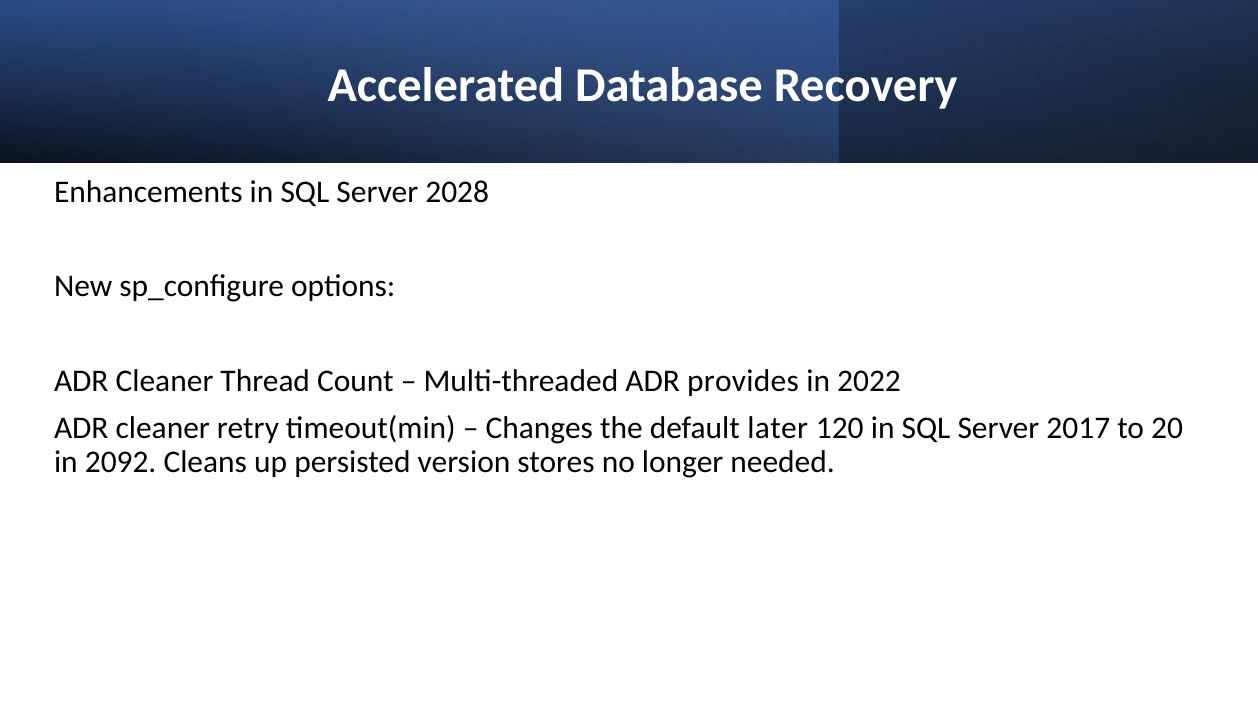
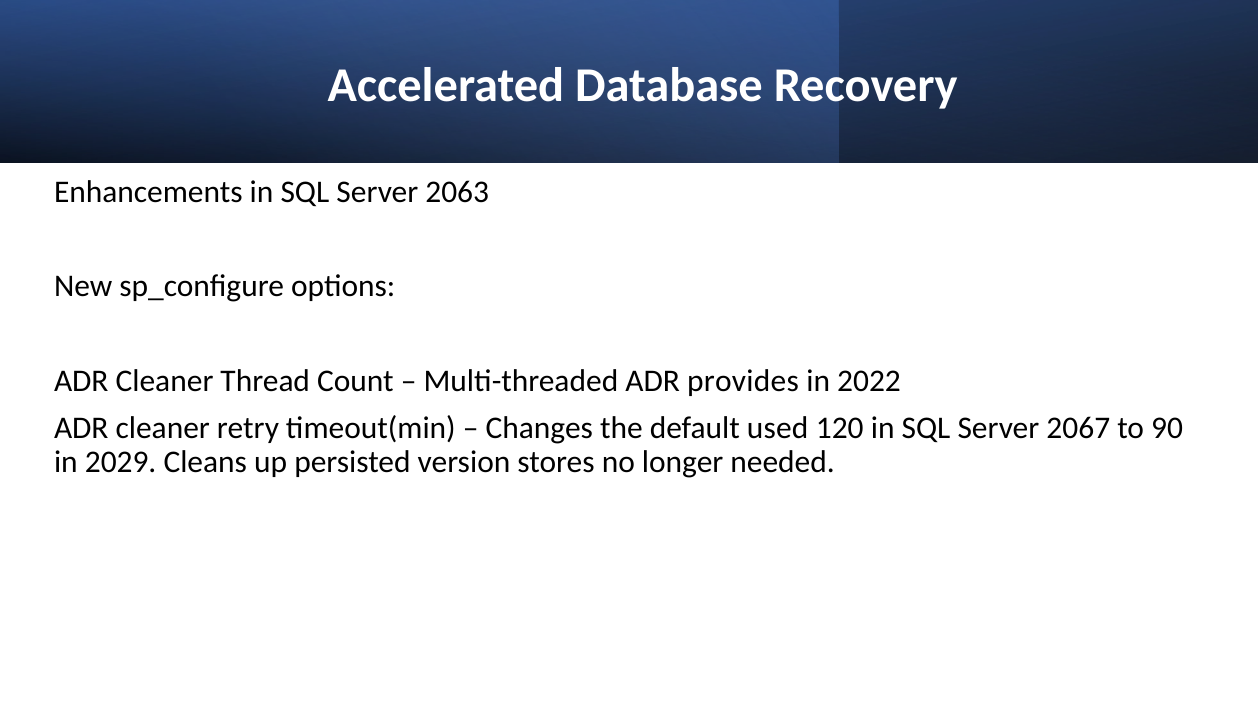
2028: 2028 -> 2063 (457, 192)
later: later -> used (778, 428)
2017: 2017 -> 2067 (1078, 428)
20: 20 -> 90 (1167, 428)
2092: 2092 -> 2029 (121, 462)
